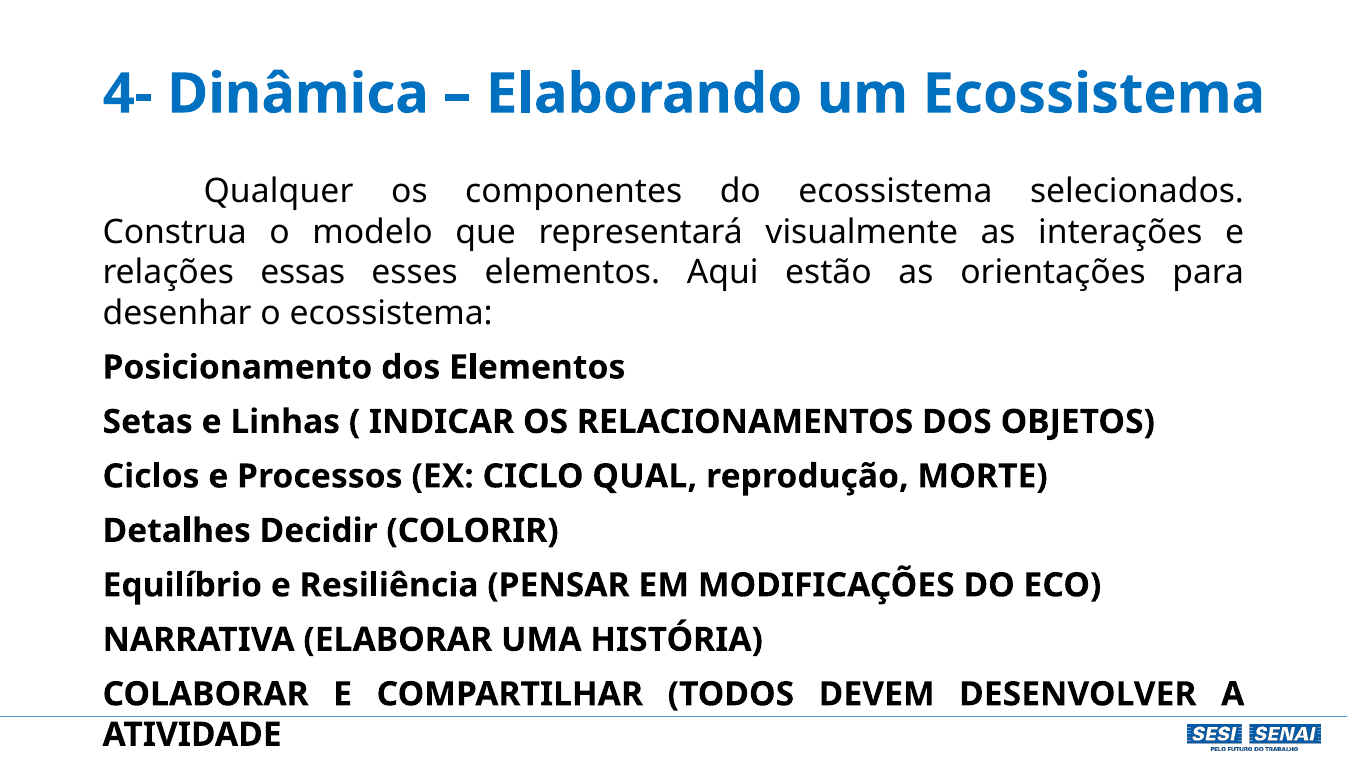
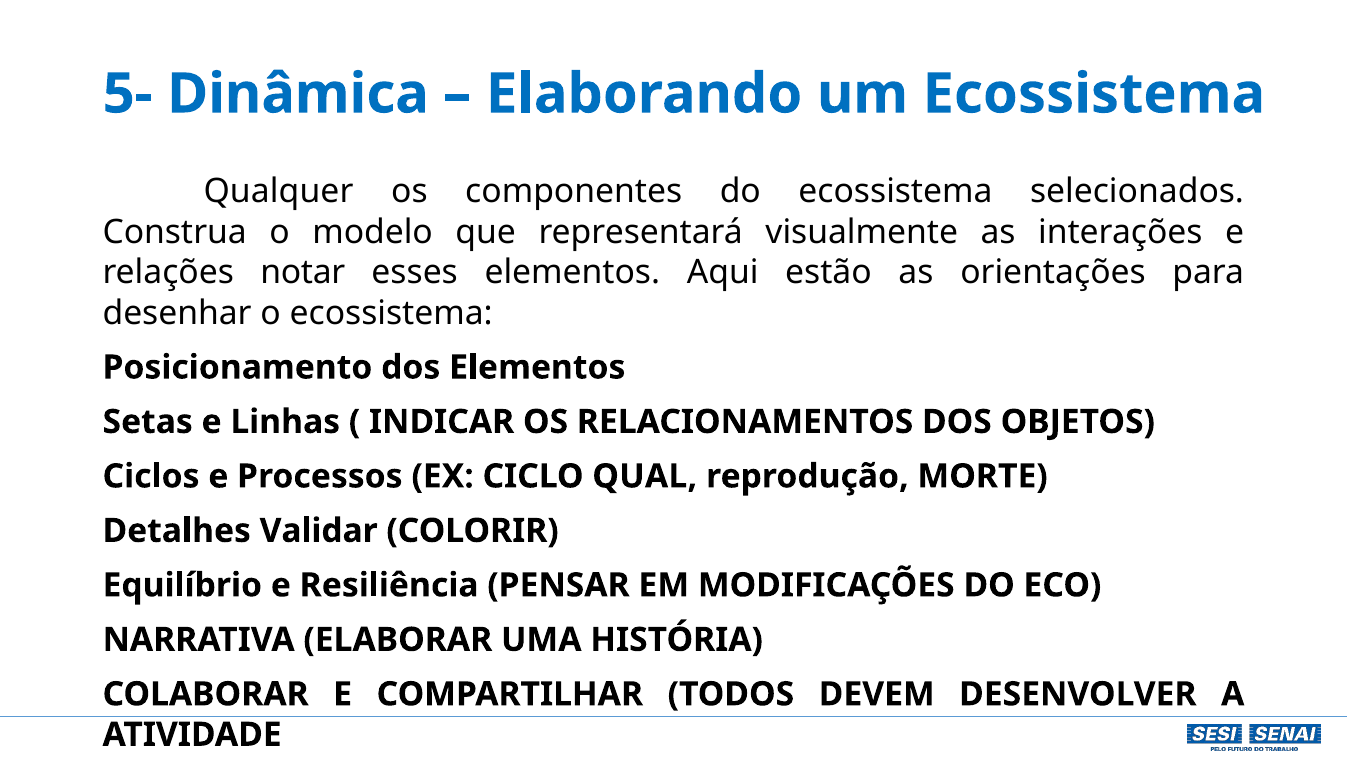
4-: 4- -> 5- (128, 94)
essas: essas -> notar (303, 272)
Decidir: Decidir -> Validar (319, 531)
